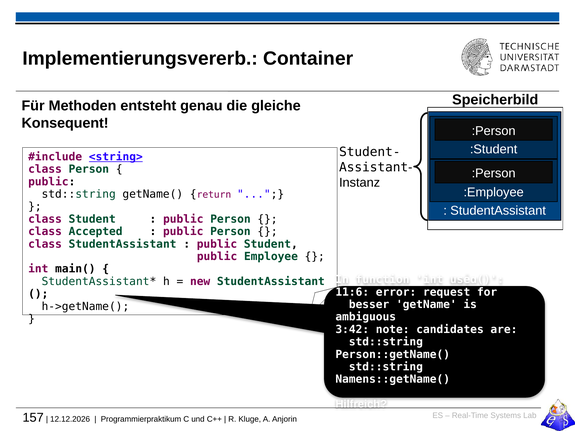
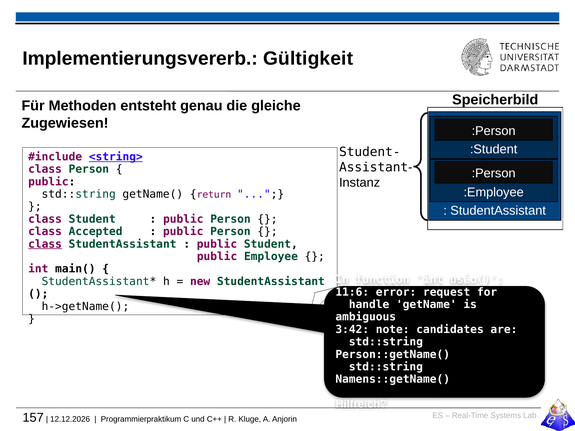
Container: Container -> Gültigkeit (308, 58)
Konsequent: Konsequent -> Zugewiesen (65, 123)
class underline: none -> present (45, 244)
besser: besser -> handle (369, 305)
